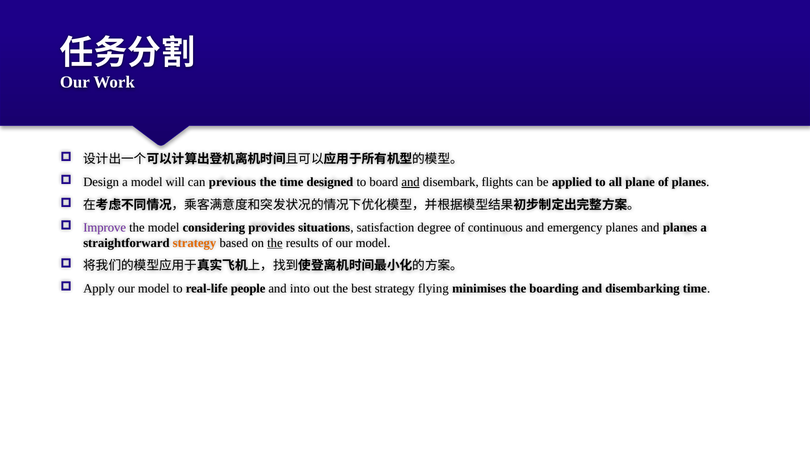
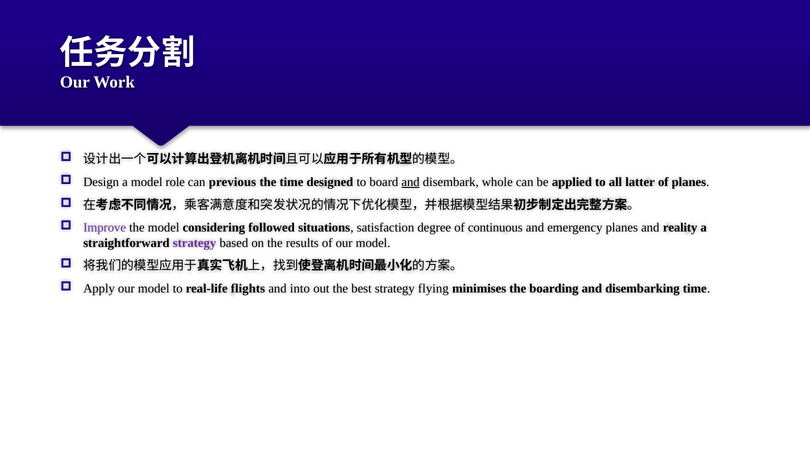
will: will -> role (175, 182)
flights: flights -> whole (497, 182)
plane: plane -> latter (640, 182)
provides: provides -> followed (272, 228)
and planes: planes -> reality (680, 228)
strategy colour: orange -> purple (194, 243)
the underline: present -> none (275, 243)
people: people -> flights (248, 288)
